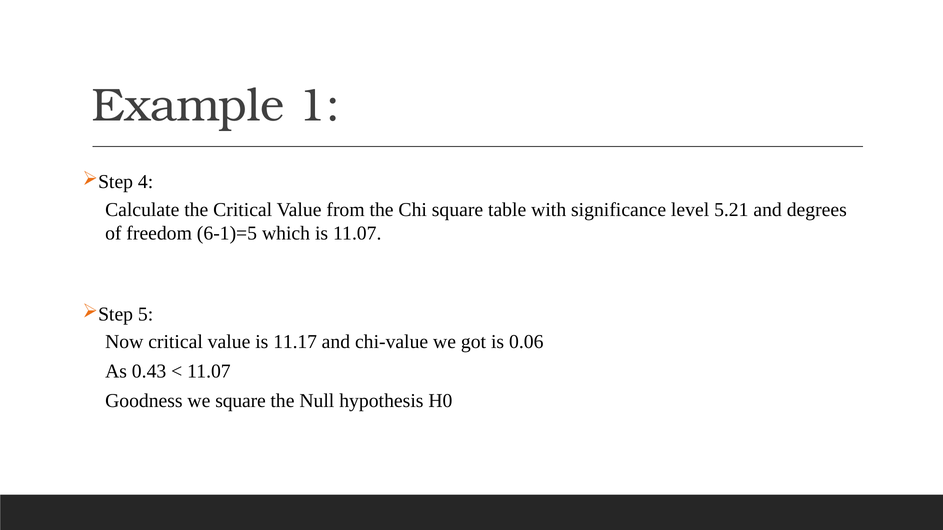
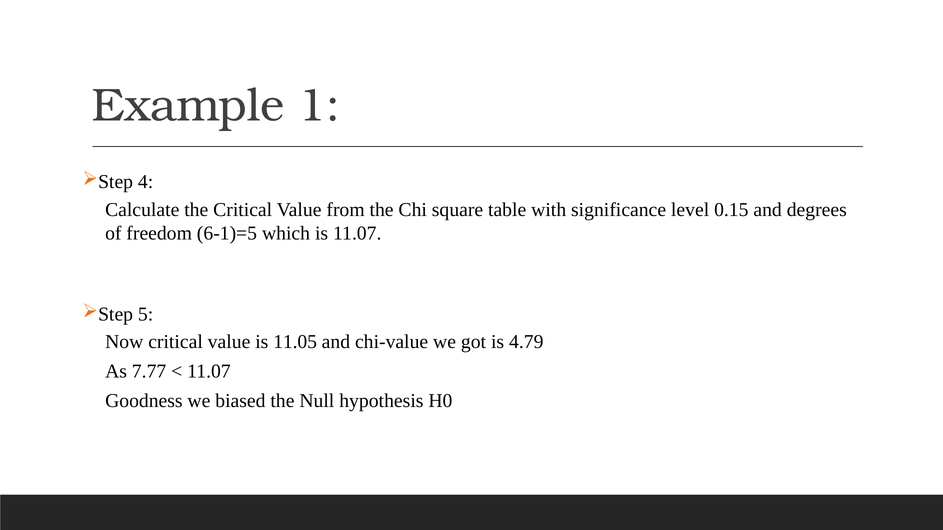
5.21: 5.21 -> 0.15 (731, 210)
11.17: 11.17 -> 11.05 (295, 342)
0.06: 0.06 -> 4.79 (526, 342)
0.43: 0.43 -> 7.77 (149, 372)
we square: square -> biased (240, 401)
